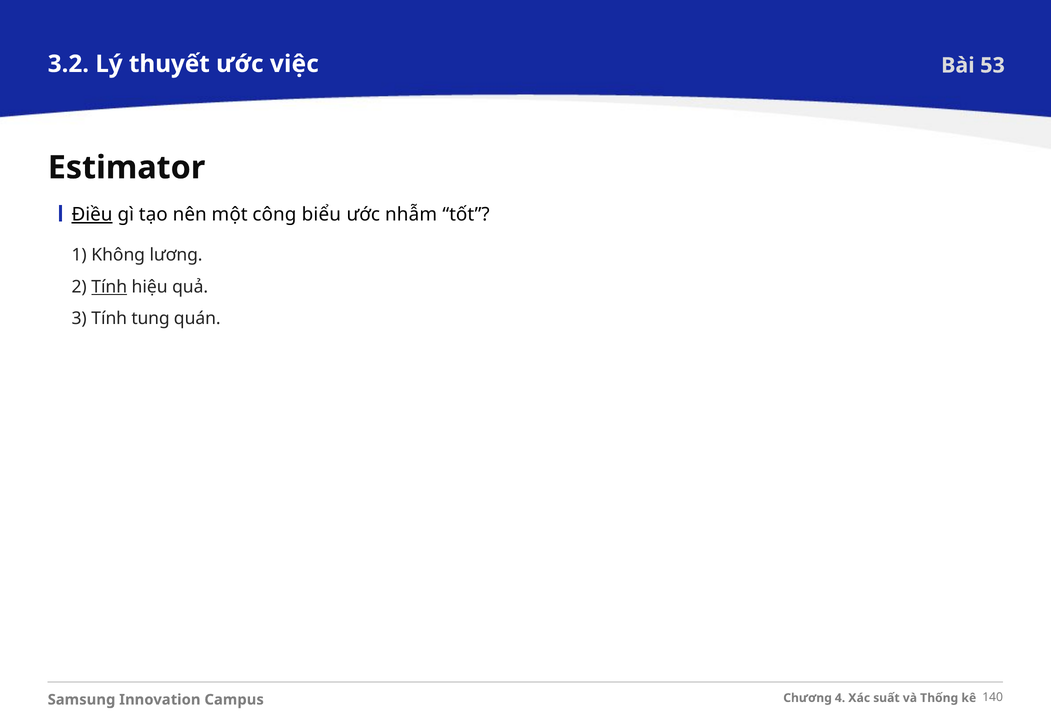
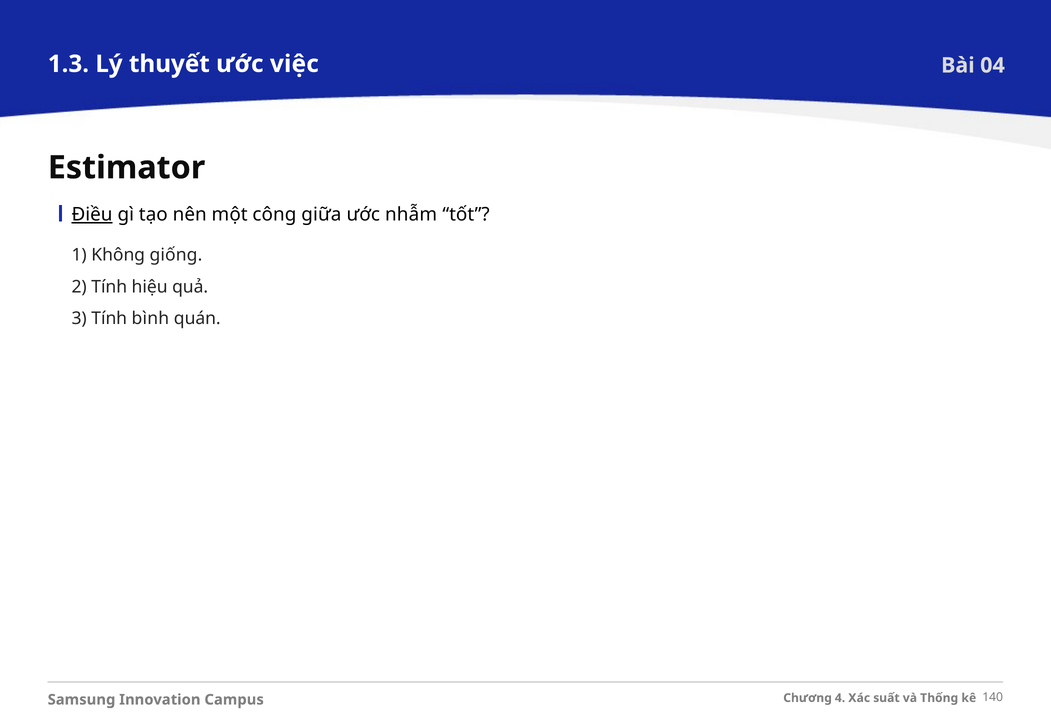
3.2: 3.2 -> 1.3 (68, 64)
53: 53 -> 04 (992, 65)
biểu: biểu -> giữa (321, 215)
lương: lương -> giống (176, 255)
Tính underline: present -> none (109, 287)
tung: tung -> bình (150, 319)
